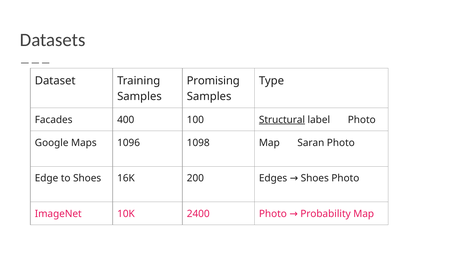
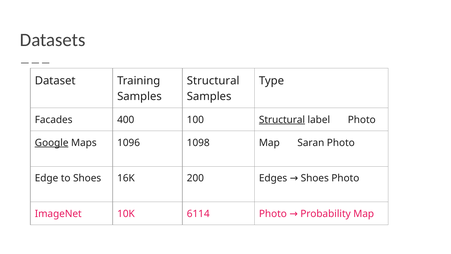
Promising: Promising -> Structural (213, 81)
Google underline: none -> present (52, 143)
2400: 2400 -> 6114 (198, 213)
